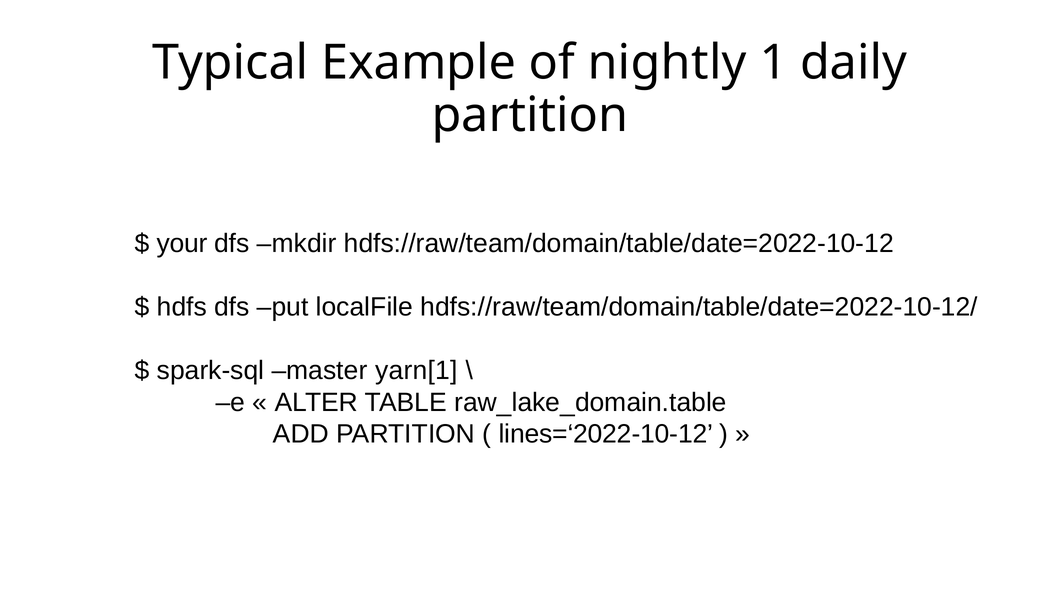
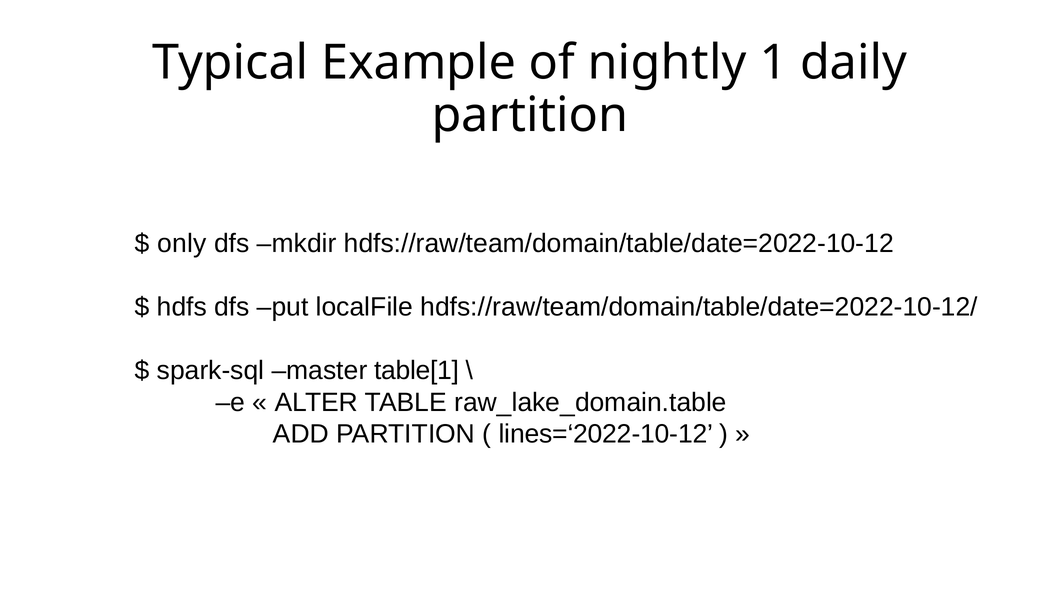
your: your -> only (182, 243)
yarn[1: yarn[1 -> table[1 (417, 371)
